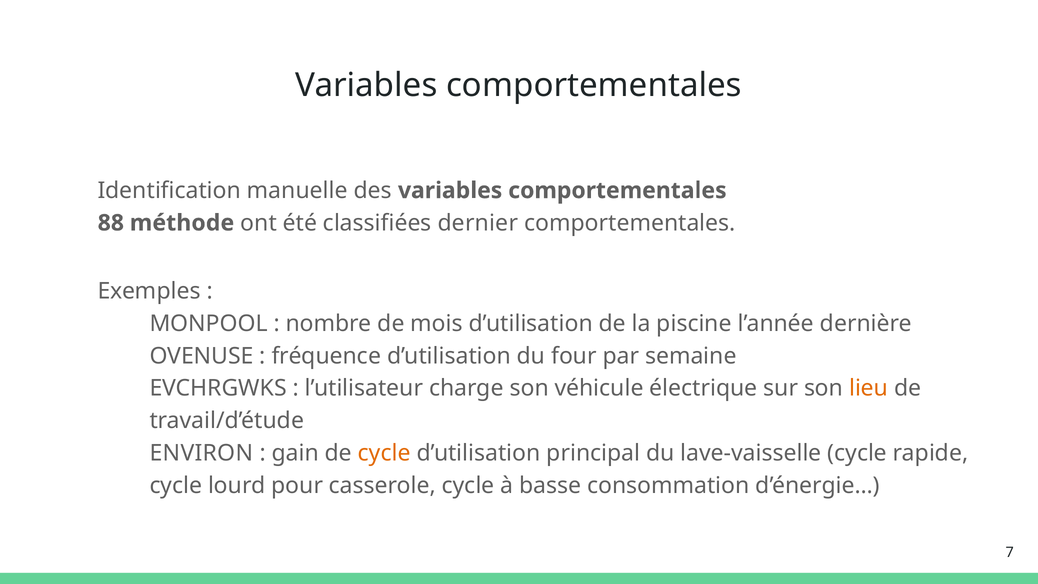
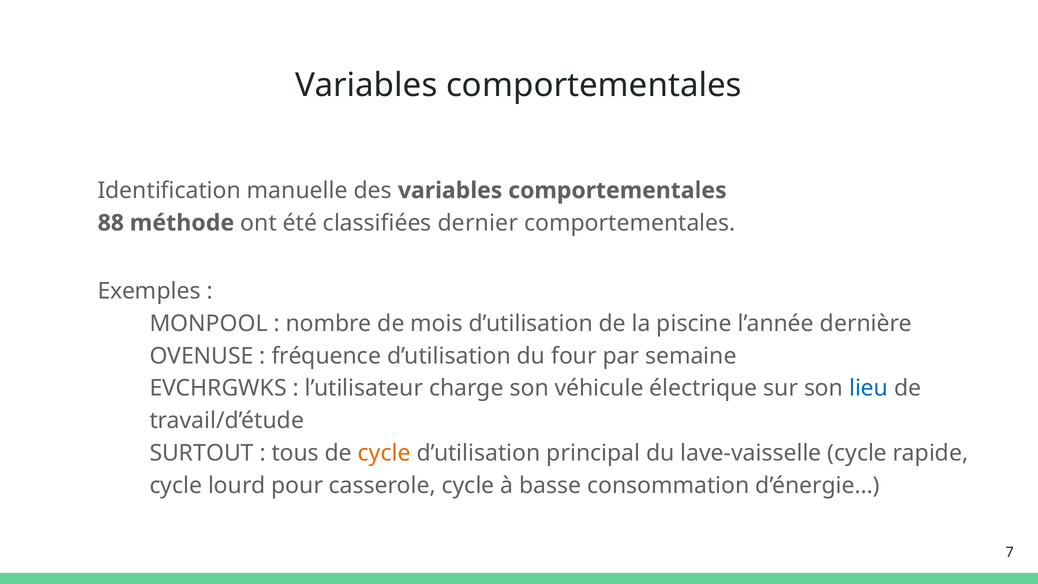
lieu colour: orange -> blue (869, 388)
ENVIRON: ENVIRON -> SURTOUT (202, 453)
gain: gain -> tous (295, 453)
